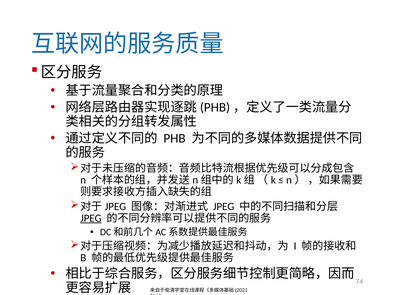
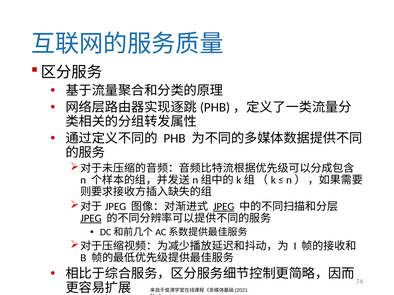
JPEG underline: none -> present (224, 207)
